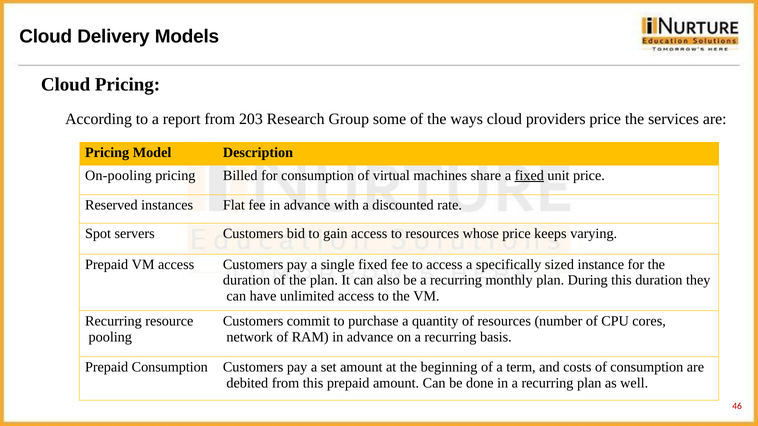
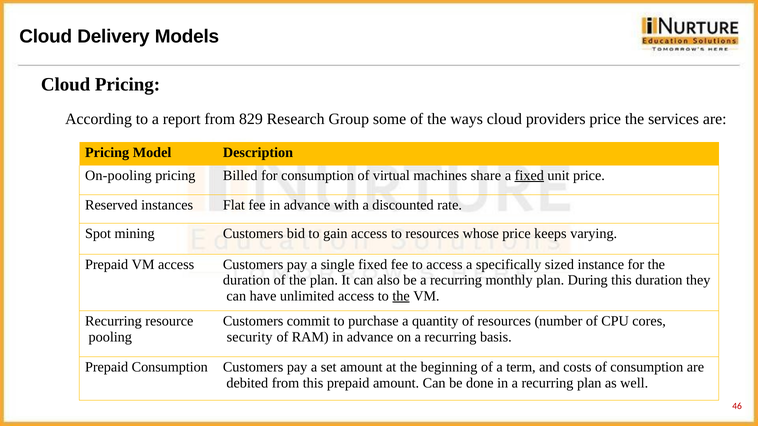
203: 203 -> 829 (251, 119)
servers: servers -> mining (135, 234)
the underline: none -> present (401, 296)
network: network -> security (250, 337)
